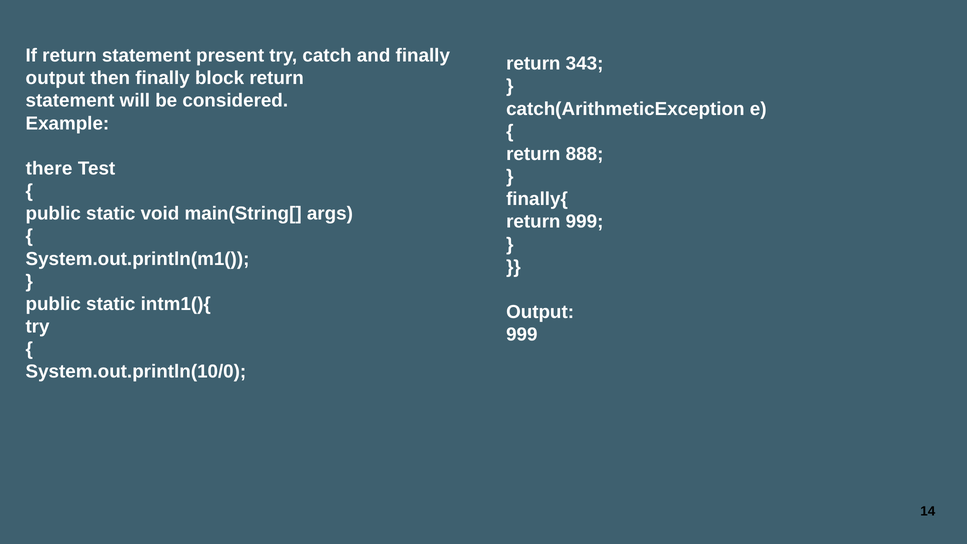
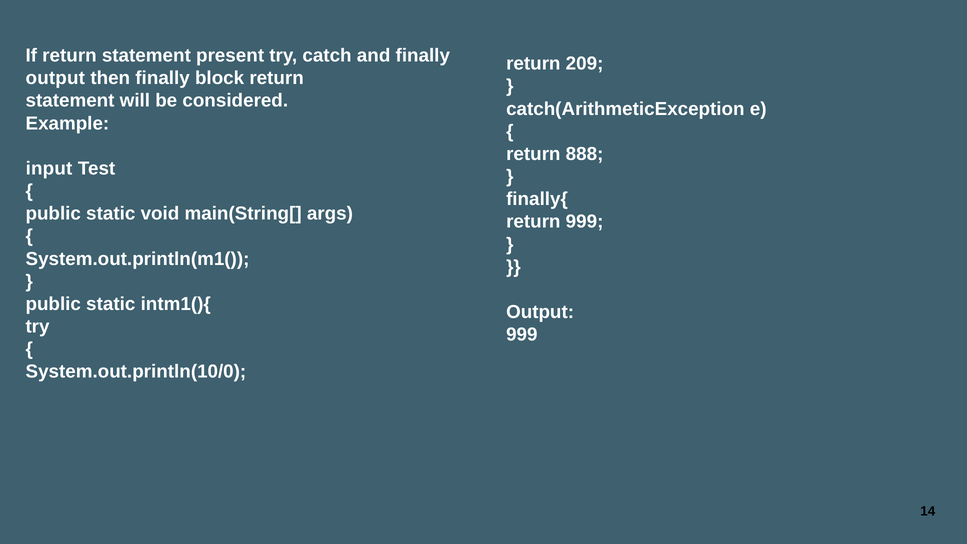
343: 343 -> 209 (585, 64)
there: there -> input (49, 169)
